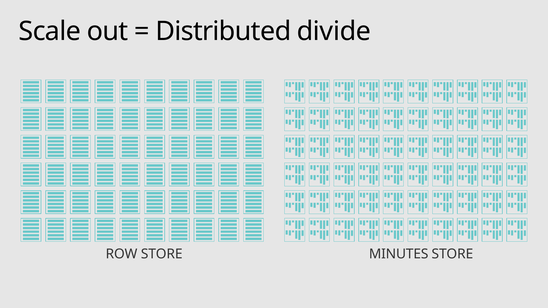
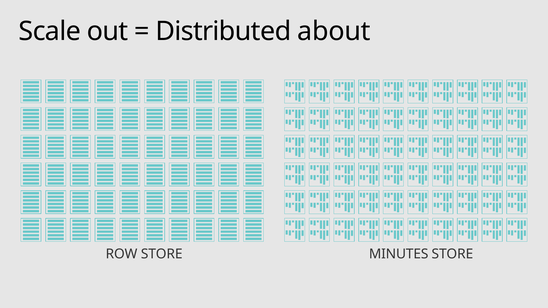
divide: divide -> about (334, 31)
